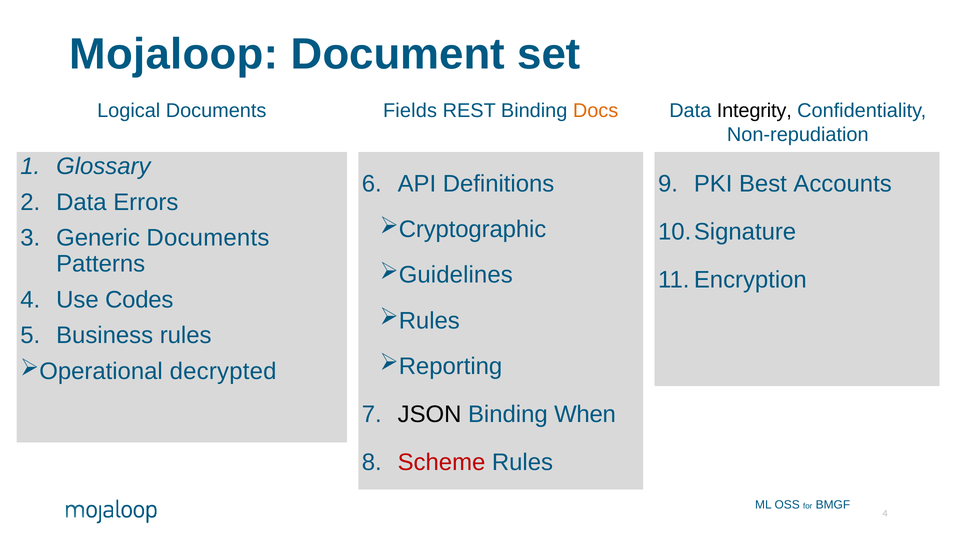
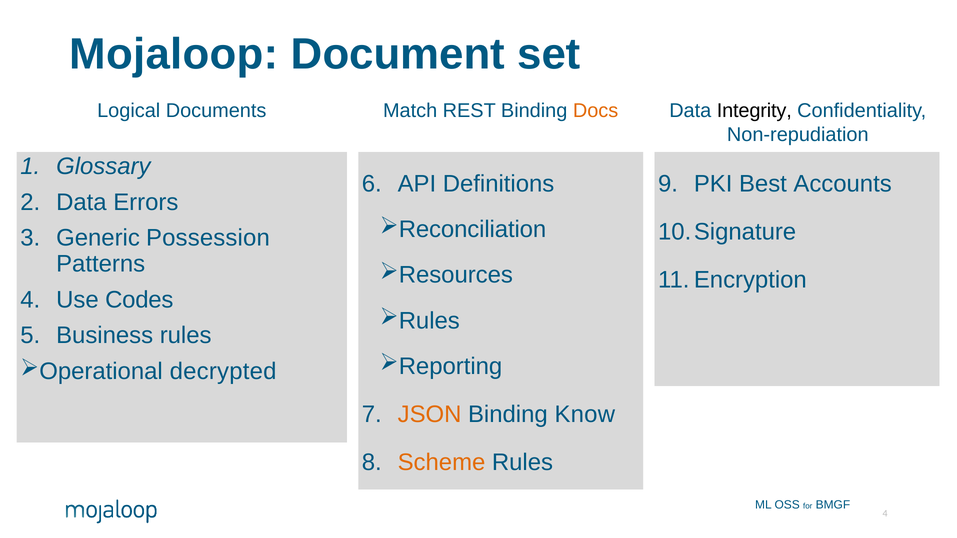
Fields: Fields -> Match (410, 111)
Cryptographic: Cryptographic -> Reconciliation (472, 230)
Generic Documents: Documents -> Possession (208, 238)
Guidelines: Guidelines -> Resources (456, 275)
JSON colour: black -> orange (430, 414)
When: When -> Know (585, 414)
Scheme colour: red -> orange (442, 462)
